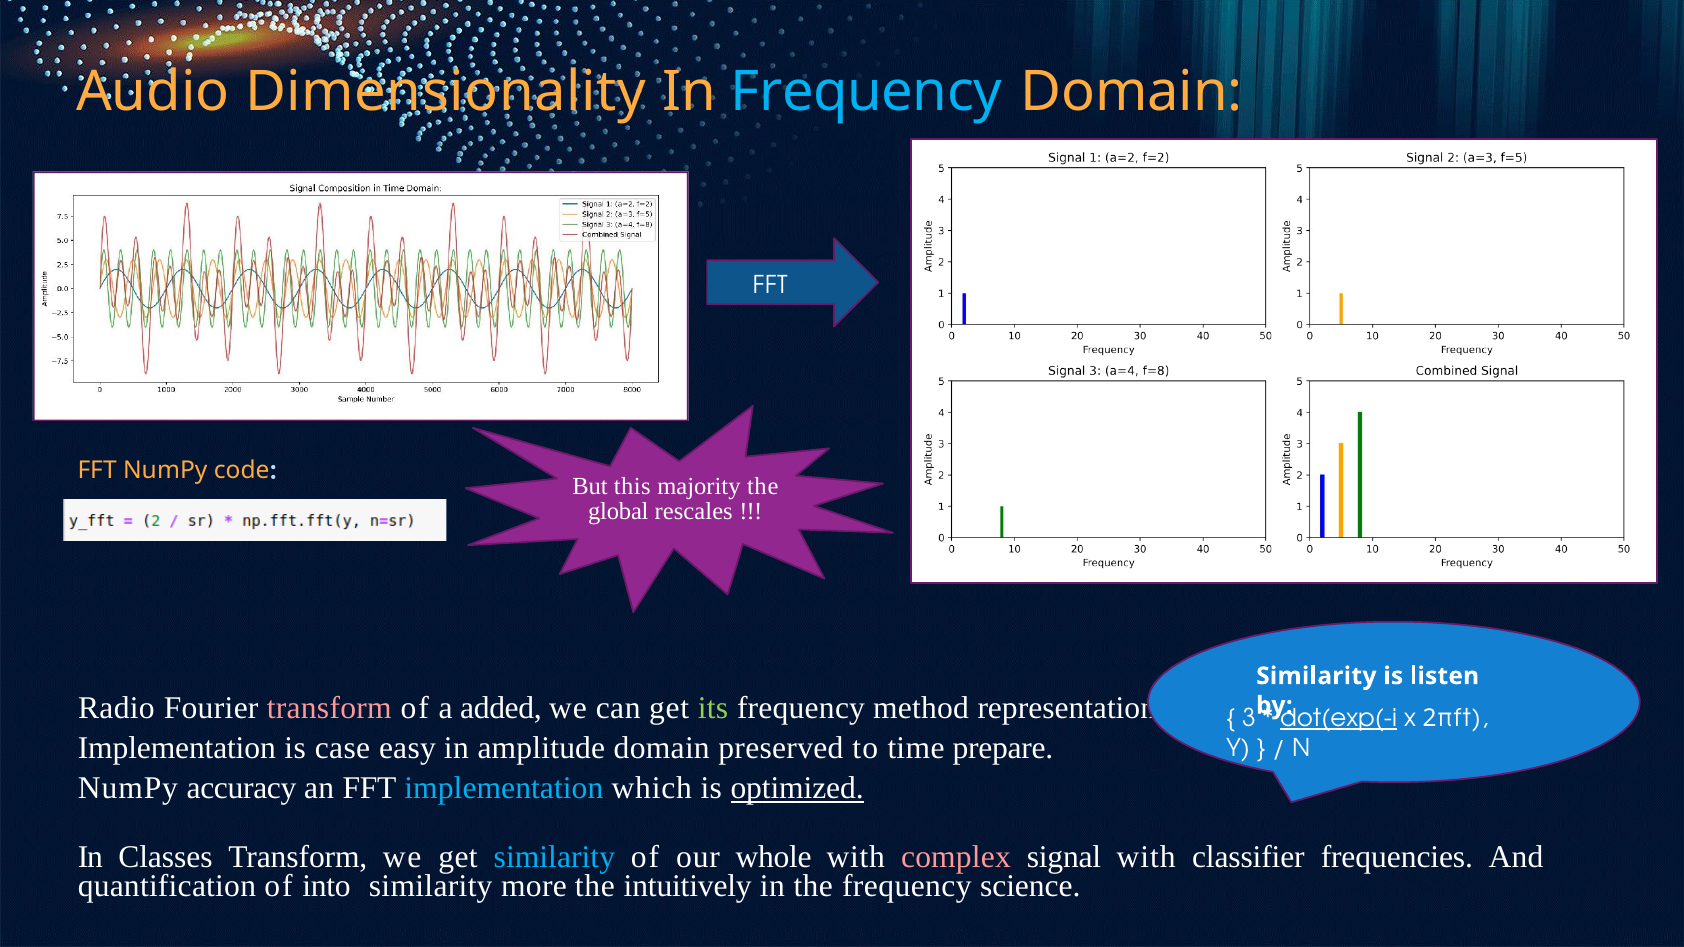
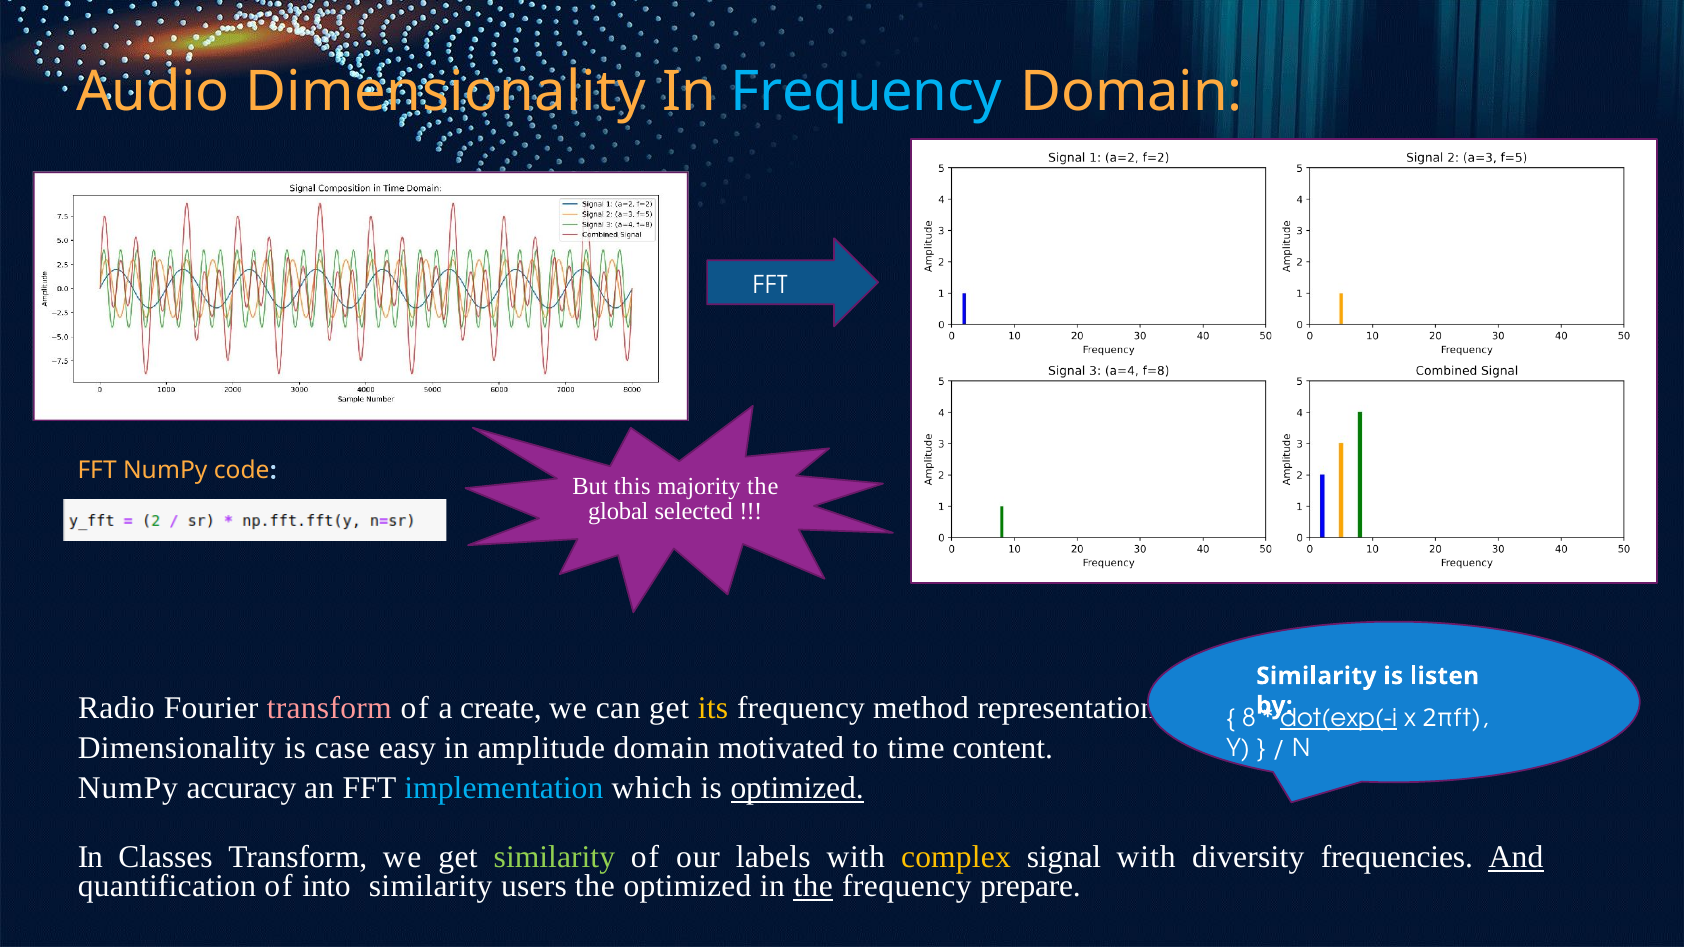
rescales: rescales -> selected (694, 512)
added: added -> create (501, 709)
its colour: light green -> yellow (713, 709)
3: 3 -> 8 (1249, 719)
Implementation: Implementation -> Dimensionality (177, 749)
preserved: preserved -> motivated (781, 749)
prepare: prepare -> content (1003, 749)
similarity colour: light blue -> light green (554, 858)
whole: whole -> labels (773, 858)
complex colour: pink -> yellow (956, 858)
classifier: classifier -> diversity (1248, 858)
And underline: none -> present (1516, 858)
more: more -> users (534, 887)
the intuitively: intuitively -> optimized (688, 887)
the underline: none -> present (813, 887)
science: science -> prepare (1030, 887)
